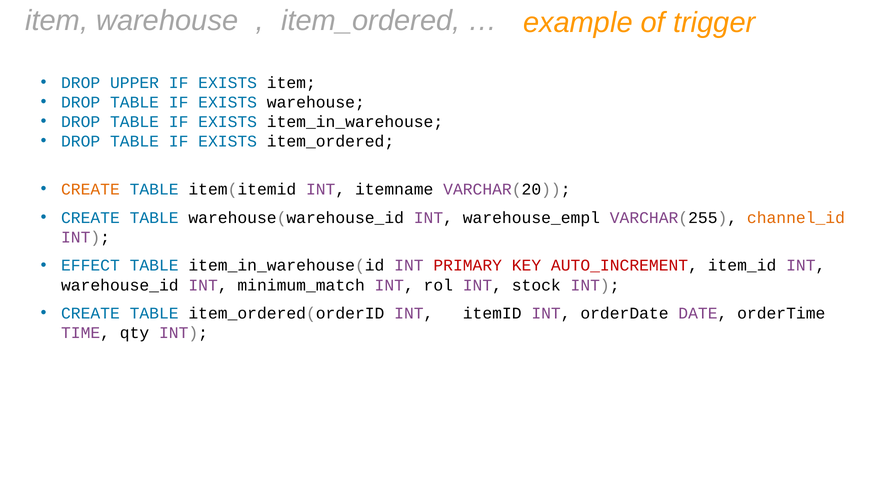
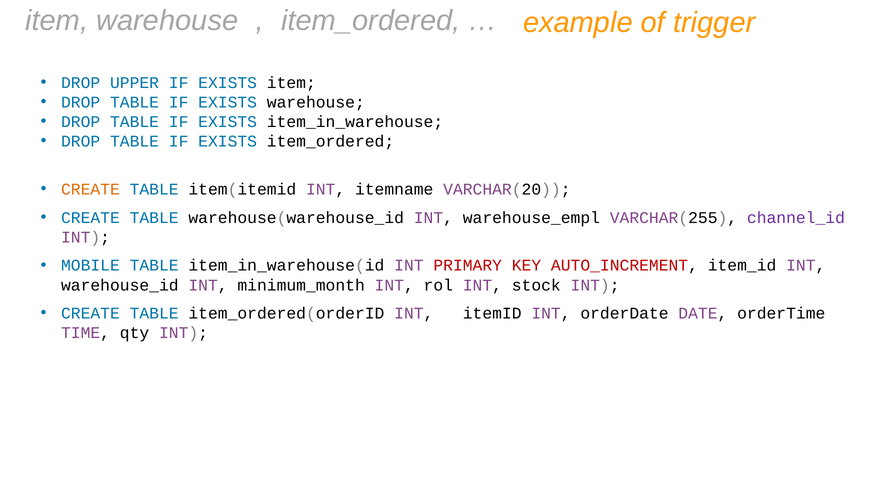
channel_id colour: orange -> purple (796, 218)
EFFECT: EFFECT -> MOBILE (90, 266)
minimum_match: minimum_match -> minimum_month (301, 285)
